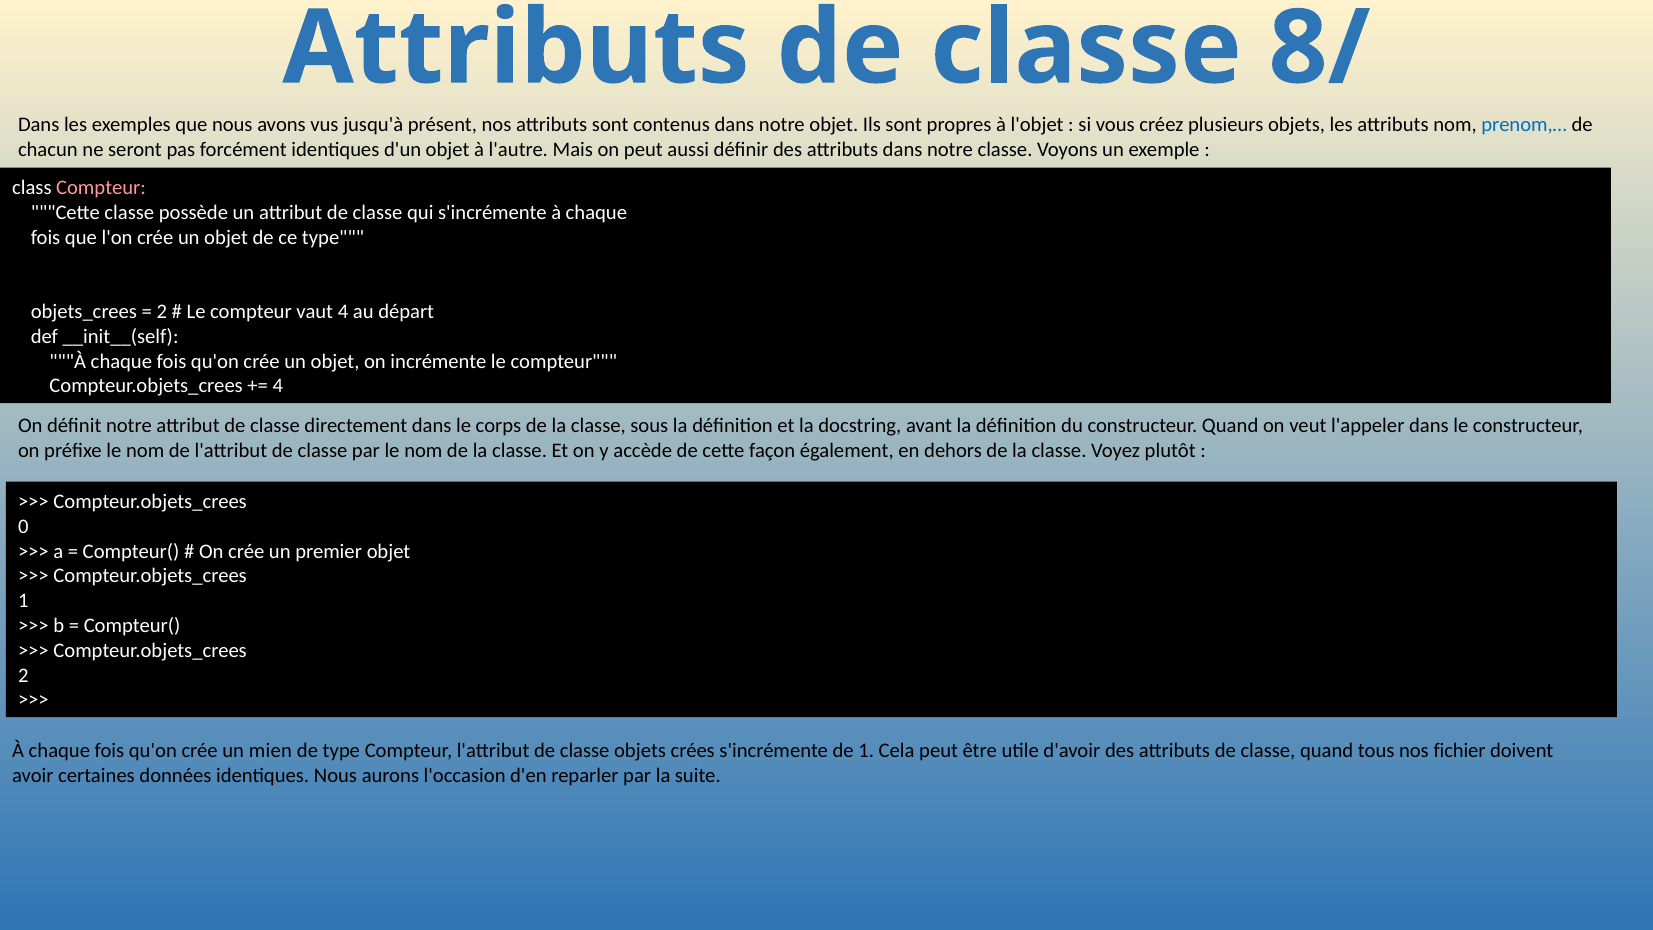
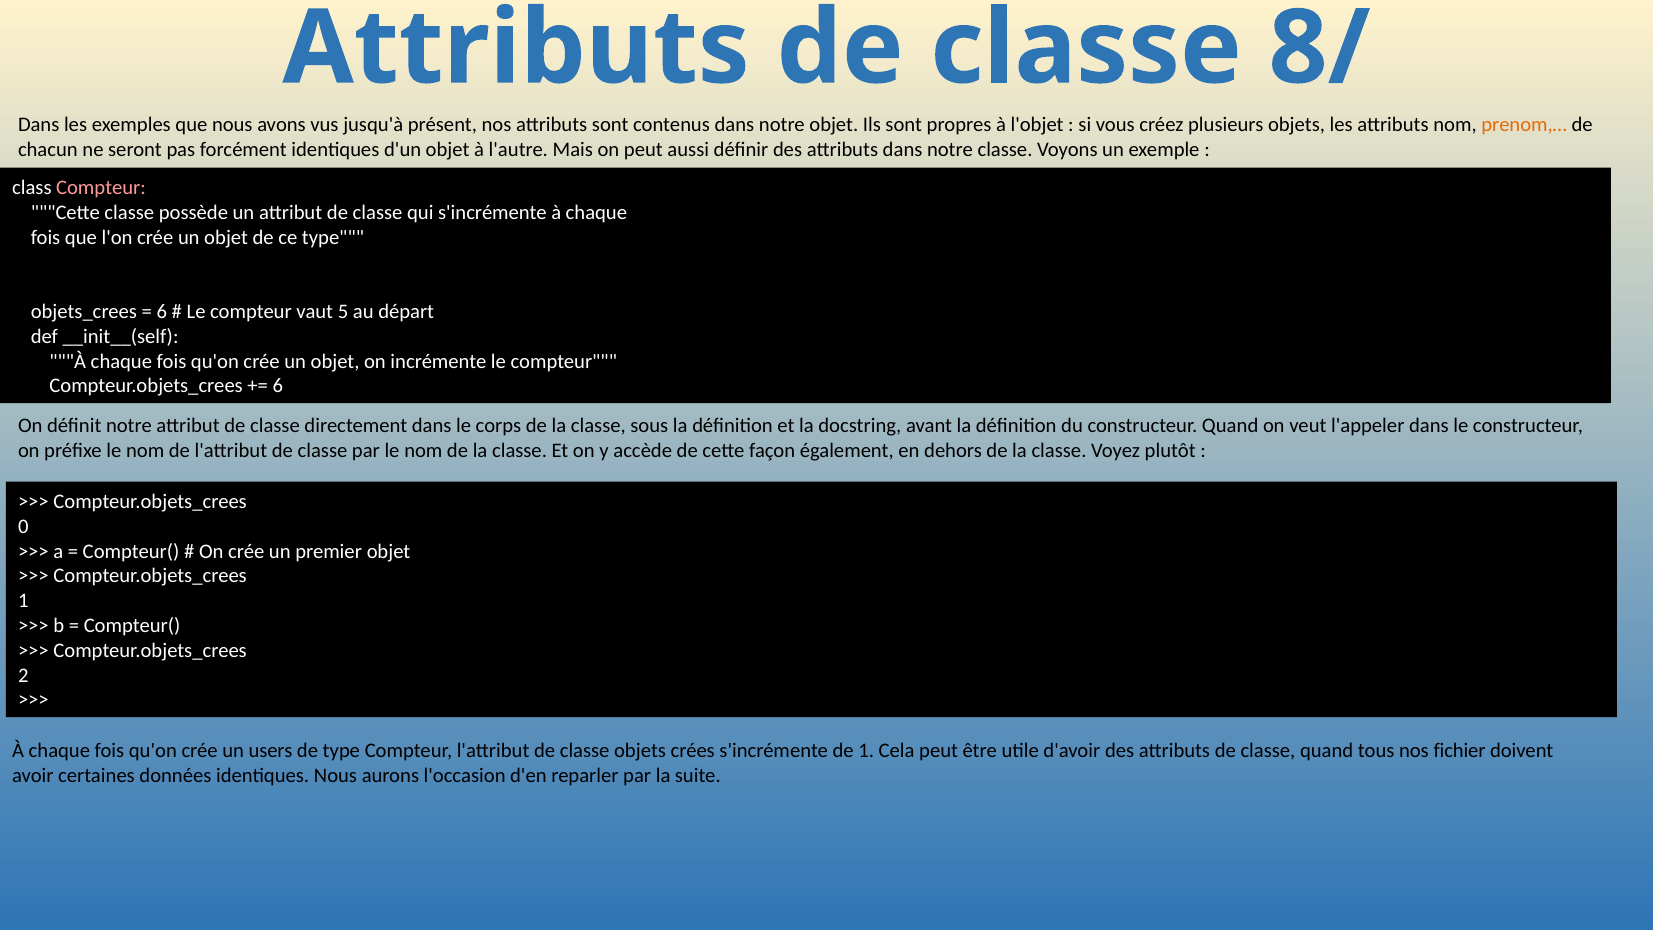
prenom,… colour: blue -> orange (1524, 125)
2: 2 -> 6 (162, 312)
vaut 4: 4 -> 5 (343, 312)
4: 4 -> 6 (278, 386)
mien: mien -> users (271, 751)
